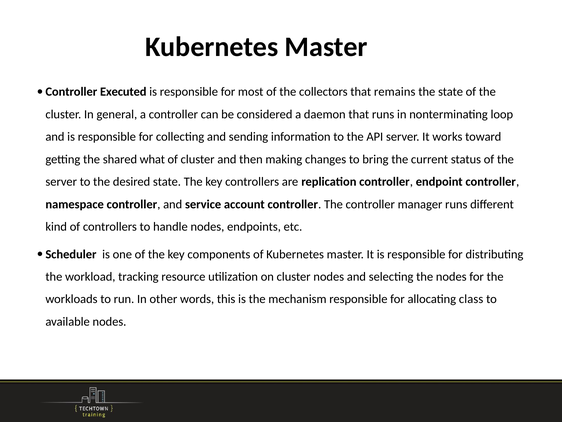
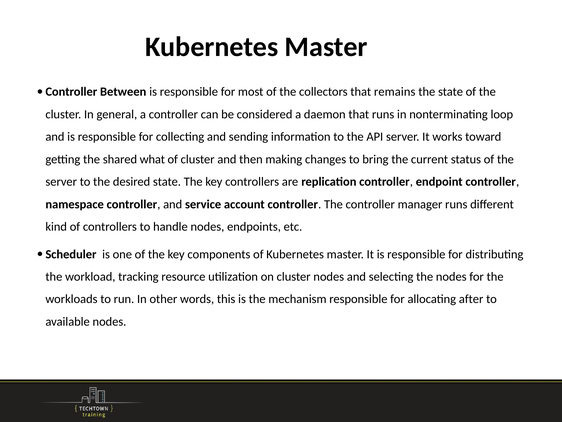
Executed: Executed -> Between (123, 92)
class: class -> after (471, 299)
